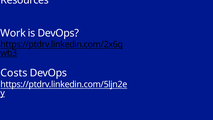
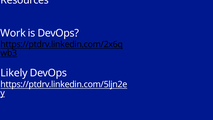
Costs: Costs -> Likely (14, 73)
